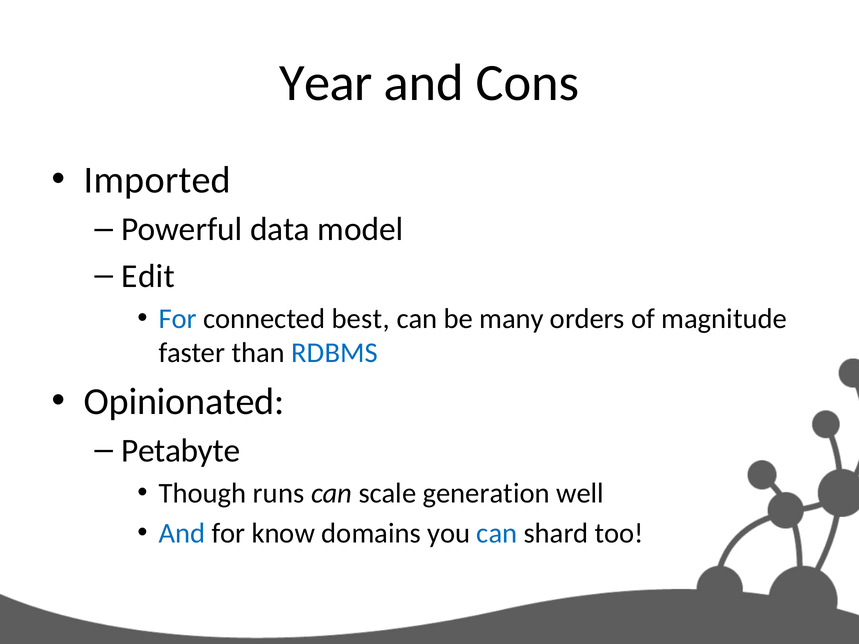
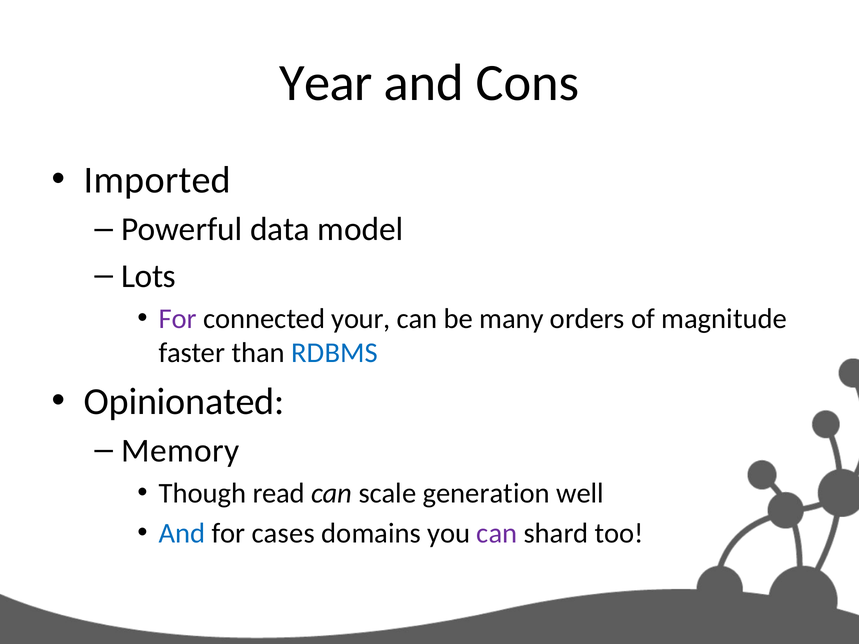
Edit: Edit -> Lots (149, 276)
For colour: blue -> purple (178, 319)
best: best -> your (361, 319)
Petabyte: Petabyte -> Memory (180, 451)
runs: runs -> read (279, 493)
know: know -> cases (283, 534)
can colour: blue -> purple (497, 534)
